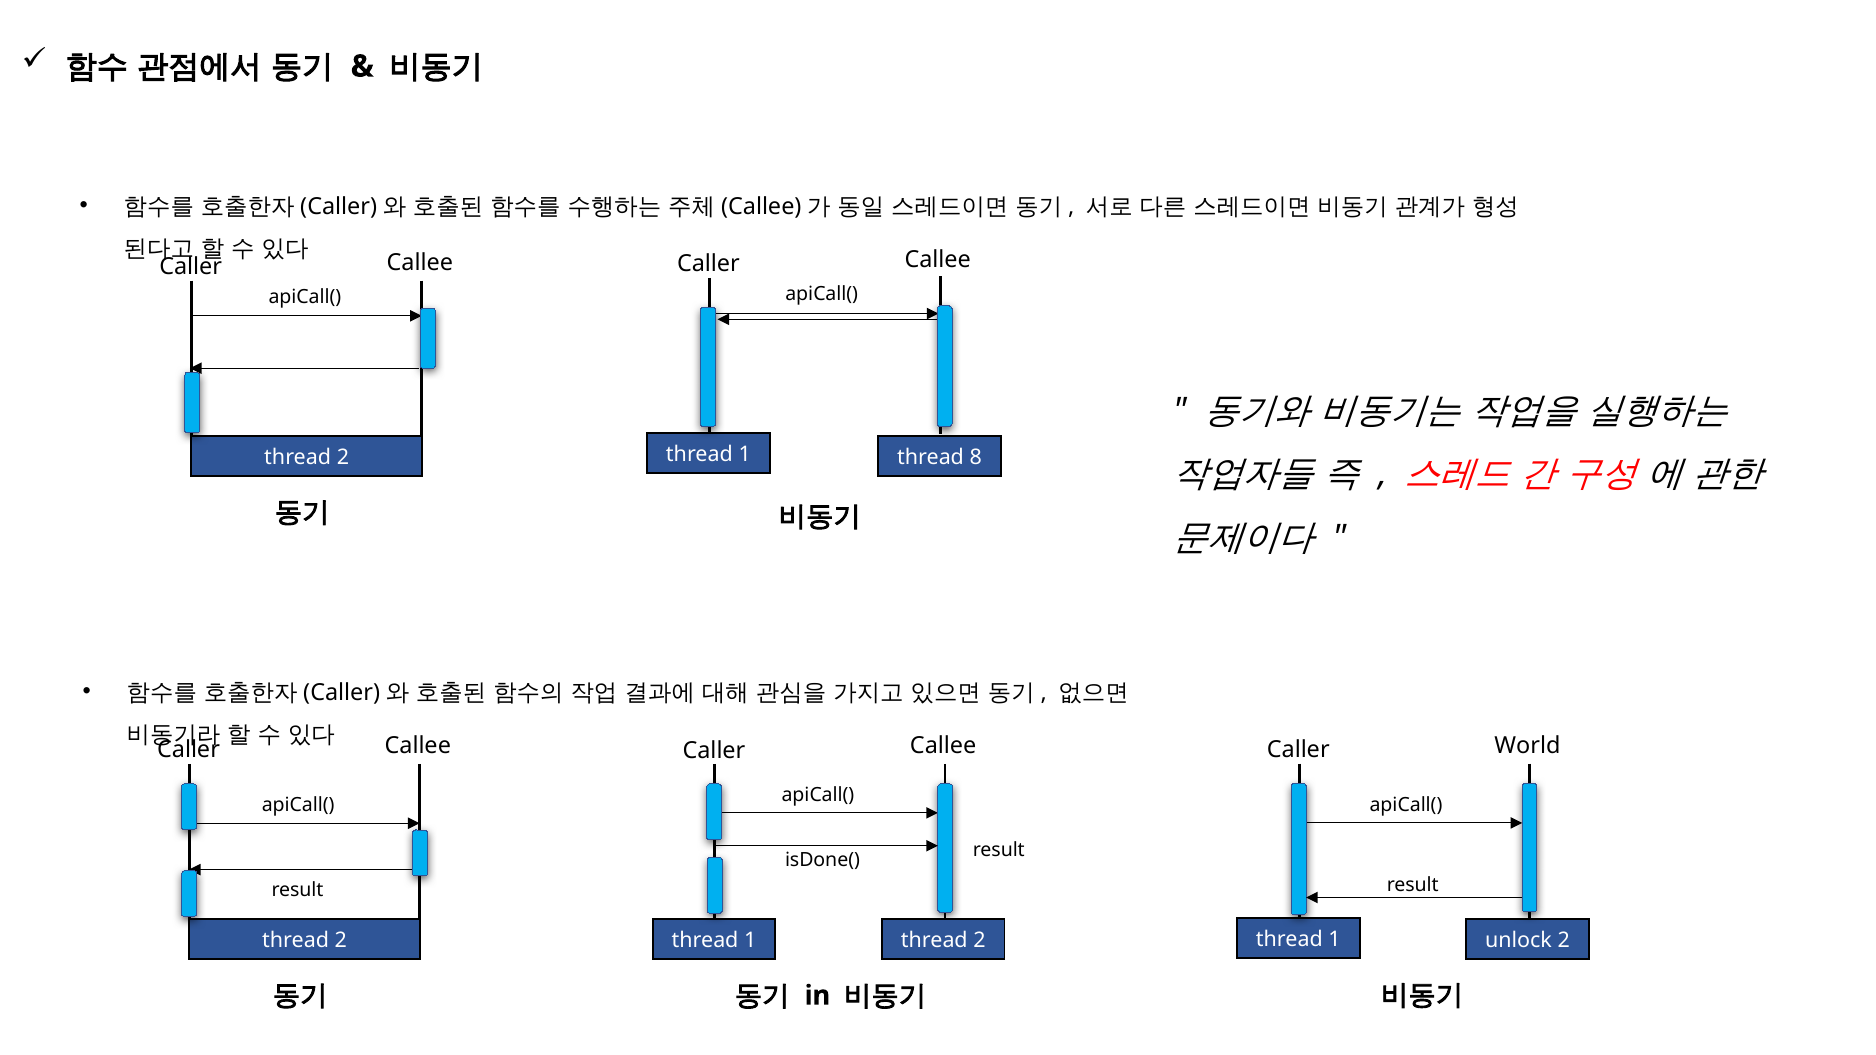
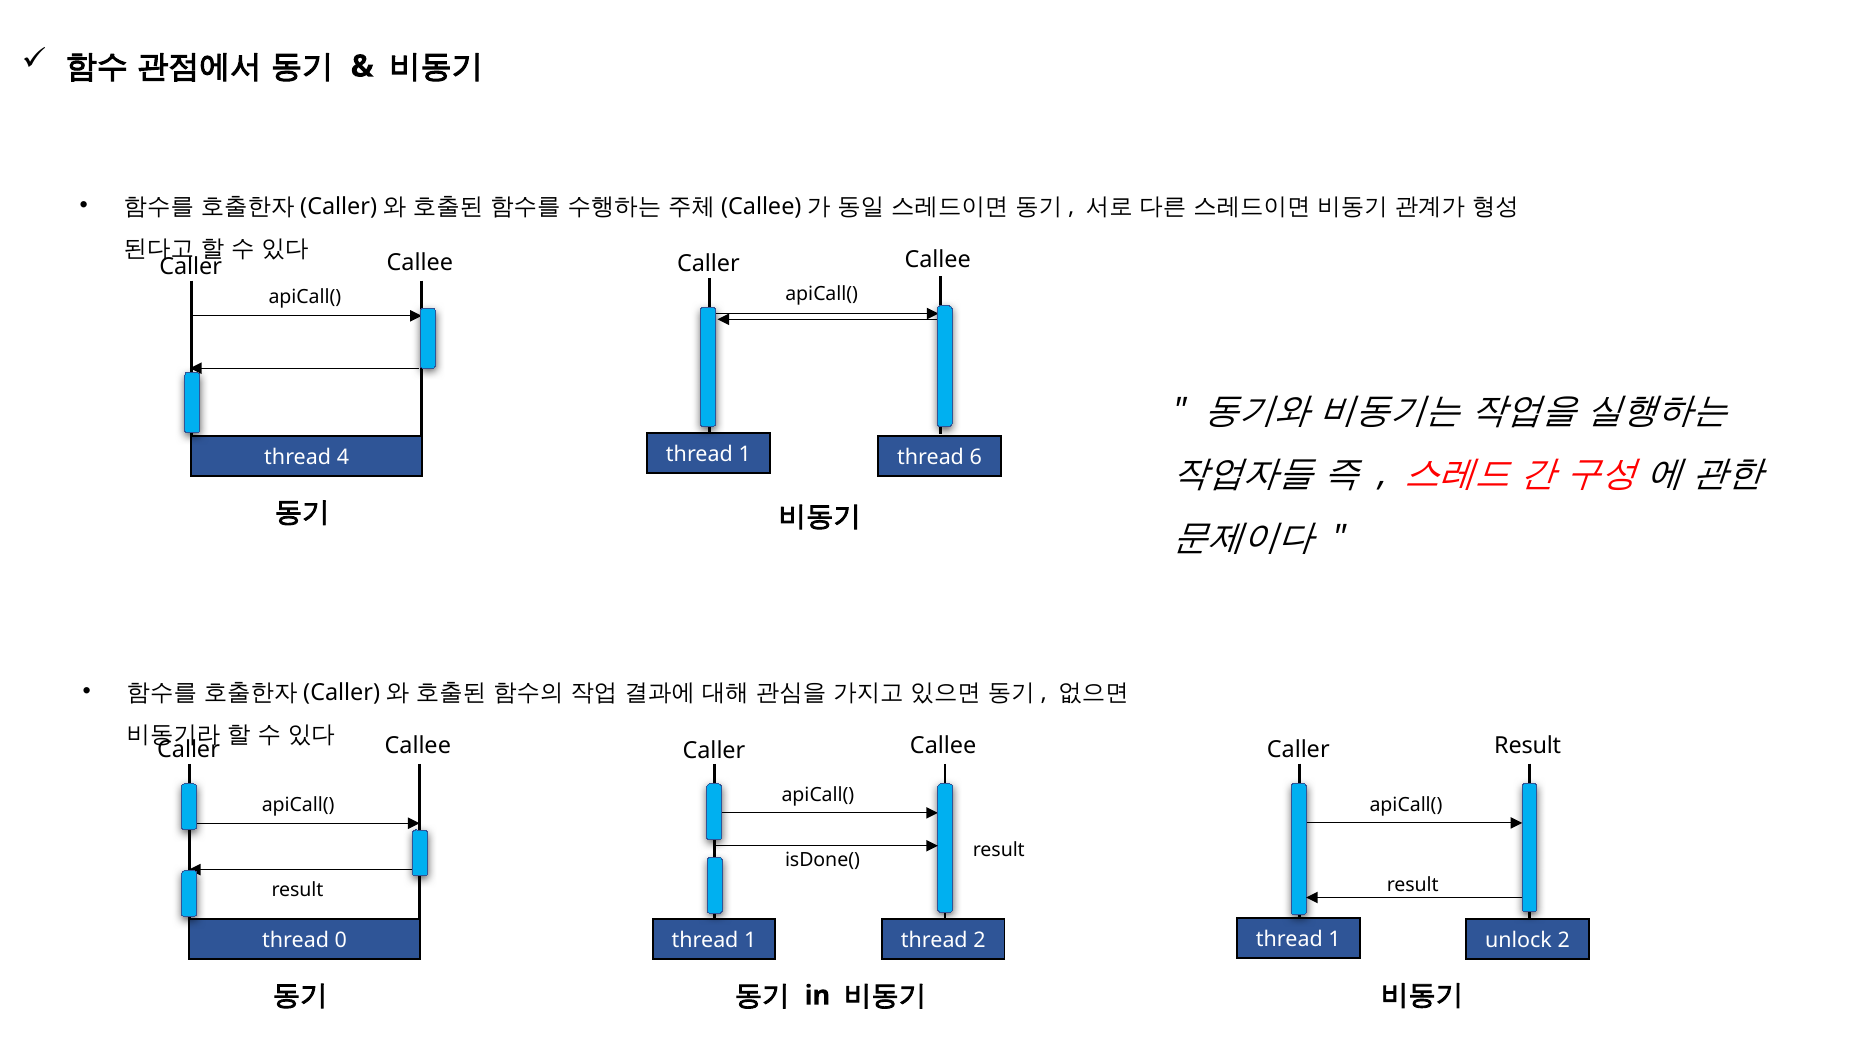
8: 8 -> 6 (976, 458)
2: 2 -> 4 (343, 458)
Caller World: World -> Result (1528, 746)
2: 2 -> 0 (341, 941)
